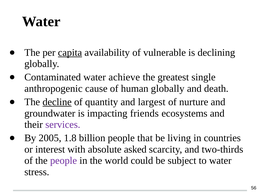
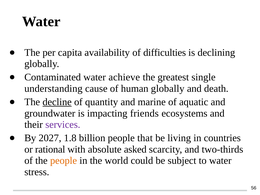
capita underline: present -> none (70, 52)
vulnerable: vulnerable -> difficulties (165, 52)
anthropogenic: anthropogenic -> understanding (53, 89)
largest: largest -> marine (152, 102)
nurture: nurture -> aquatic (194, 102)
2005: 2005 -> 2027 (50, 138)
interest: interest -> rational (50, 149)
people colour: purple -> orange (64, 161)
